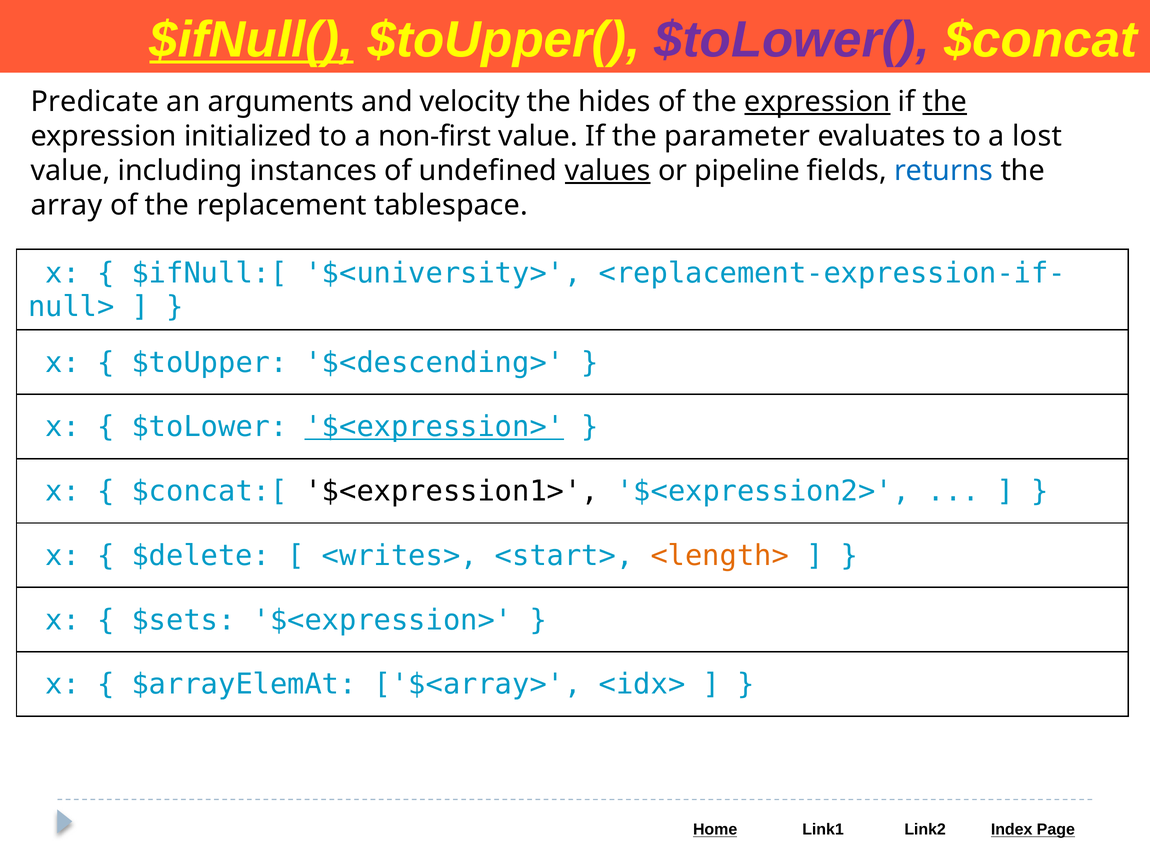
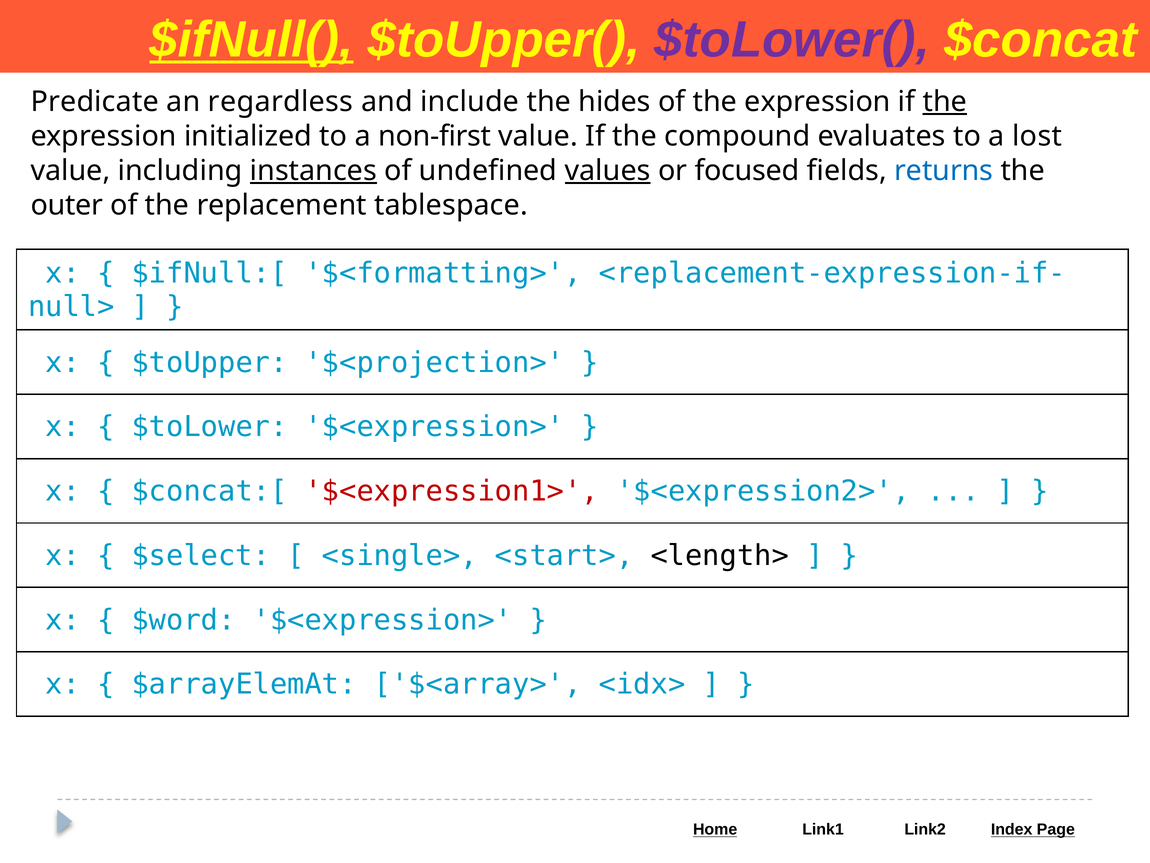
arguments: arguments -> regardless (281, 102)
velocity: velocity -> include (470, 102)
expression underline: present -> none (818, 102)
parameter: parameter -> compound (737, 136)
instances underline: none -> present (313, 171)
pipeline: pipeline -> focused (747, 171)
array: array -> outer (67, 205)
$<university>: $<university> -> $<formatting> (443, 273)
$<descending>: $<descending> -> $<projection> (434, 362)
$<expression> underline: present -> none (434, 427)
$<expression1> colour: black -> red (452, 491)
$delete: $delete -> $select (201, 555)
<writes>: <writes> -> <single> (400, 555)
<length> colour: orange -> black (720, 555)
$sets: $sets -> $word (184, 620)
